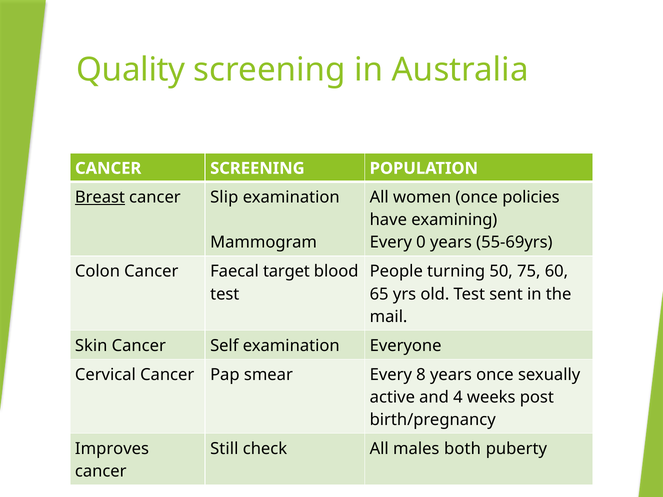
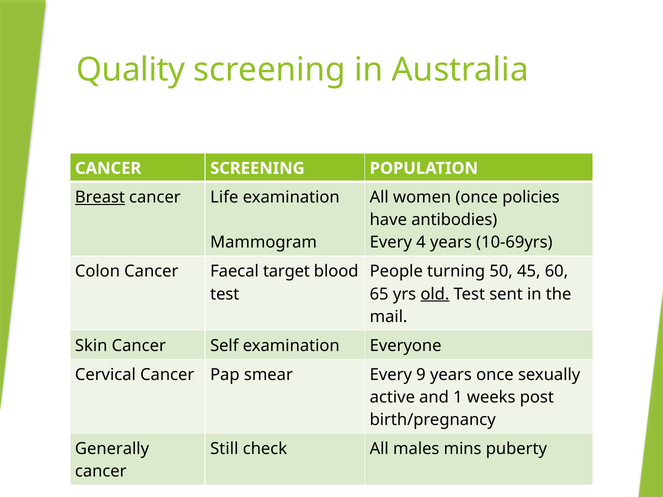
Slip: Slip -> Life (224, 197)
examining: examining -> antibodies (454, 220)
0: 0 -> 4 (421, 243)
55-69yrs: 55-69yrs -> 10-69yrs (514, 243)
75: 75 -> 45 (529, 272)
old underline: none -> present (435, 294)
8: 8 -> 9 (421, 375)
4: 4 -> 1 (458, 397)
Improves: Improves -> Generally (112, 449)
both: both -> mins (463, 449)
